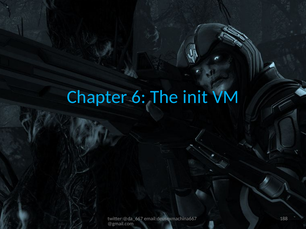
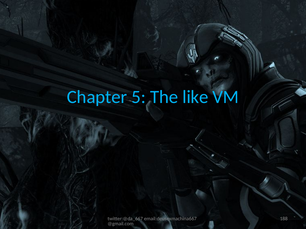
6: 6 -> 5 (139, 97)
init: init -> like (195, 97)
